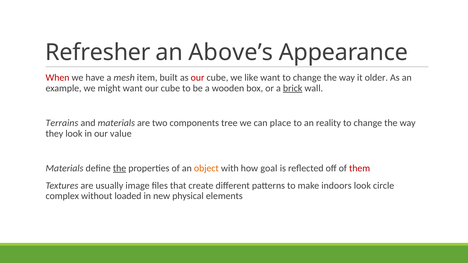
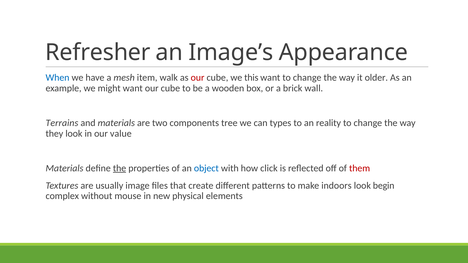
Above’s: Above’s -> Image’s (231, 52)
When colour: red -> blue (58, 78)
built: built -> walk (169, 78)
like: like -> this (251, 78)
brick underline: present -> none (293, 88)
place: place -> types (281, 123)
object colour: orange -> blue (206, 168)
goal: goal -> click (269, 168)
circle: circle -> begin (384, 186)
loaded: loaded -> mouse (128, 196)
